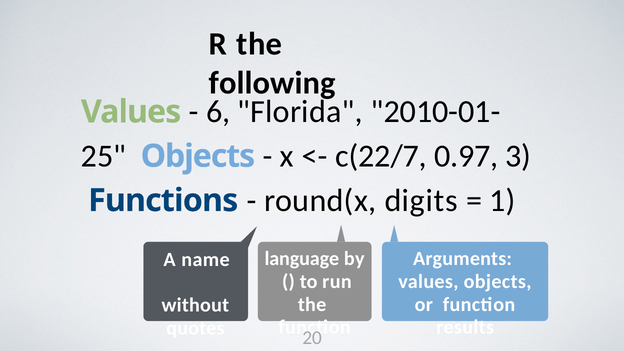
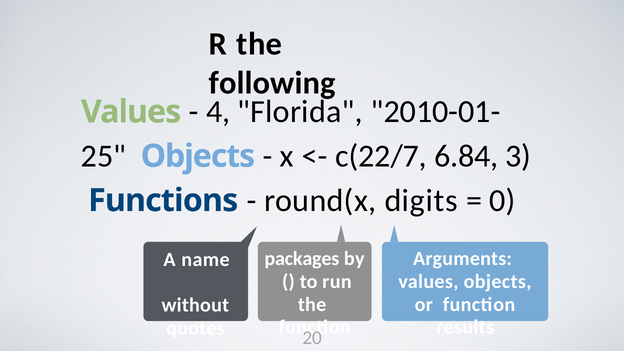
6: 6 -> 4 (218, 112)
0.97: 0.97 -> 6.84 (466, 156)
1: 1 -> 0 (502, 201)
language: language -> packages (302, 259)
